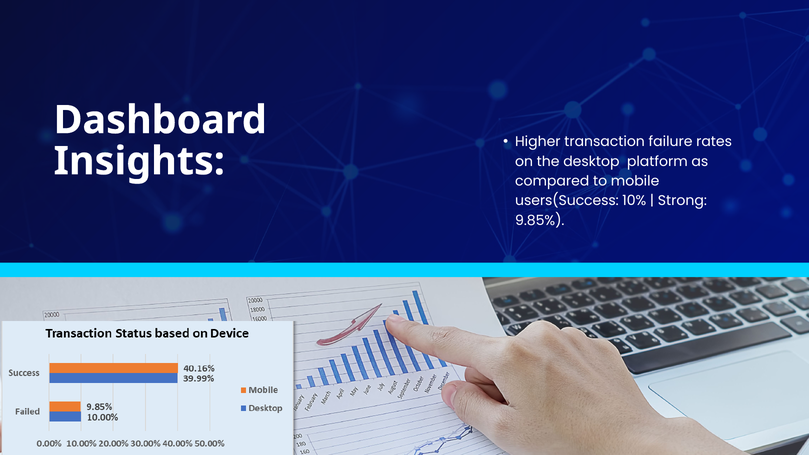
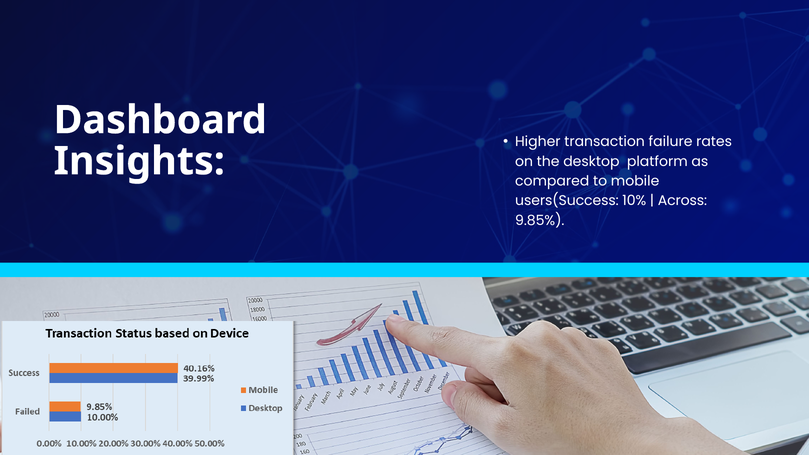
Strong: Strong -> Across (682, 201)
